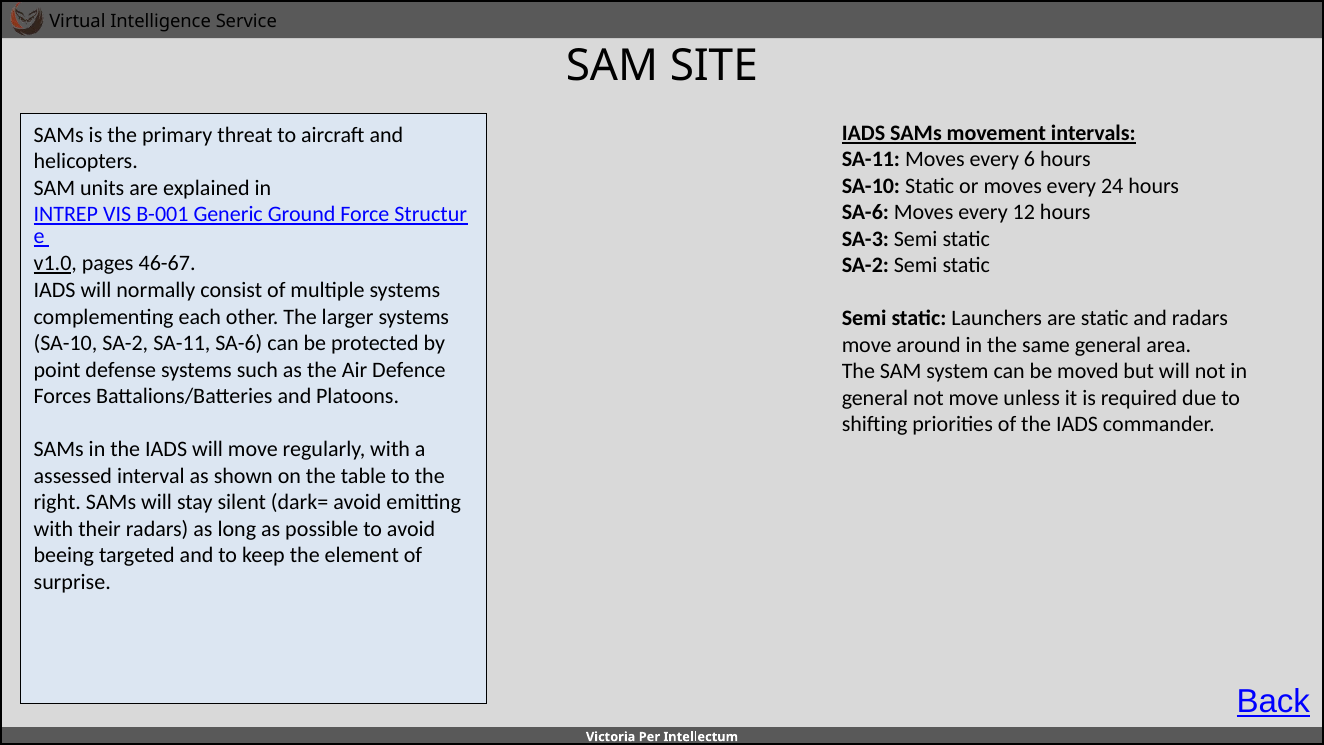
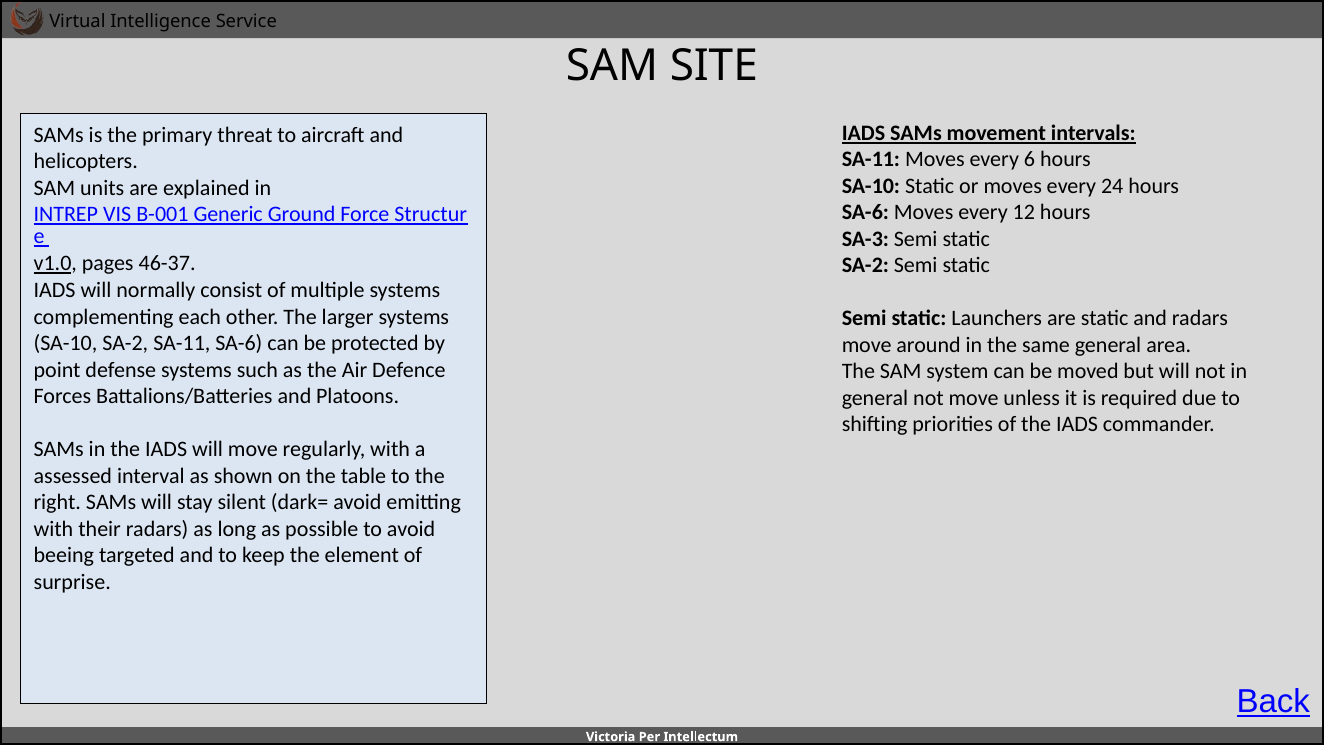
46-67: 46-67 -> 46-37 (167, 263)
